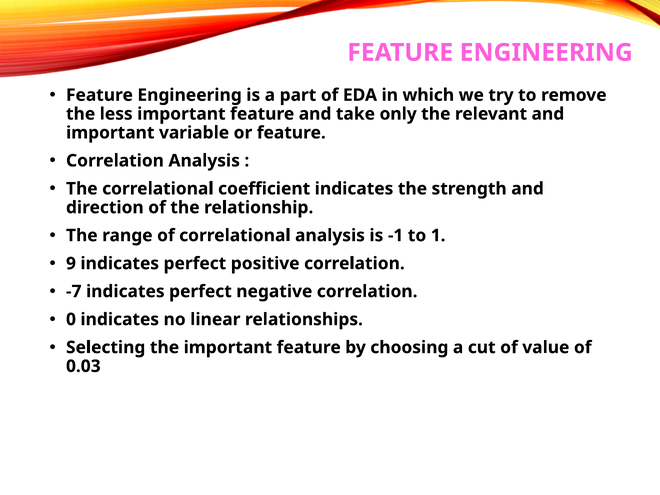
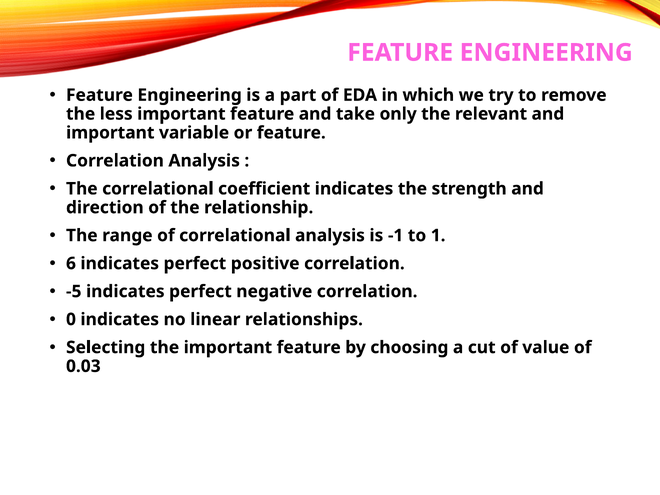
9: 9 -> 6 (71, 263)
-7: -7 -> -5 (74, 291)
